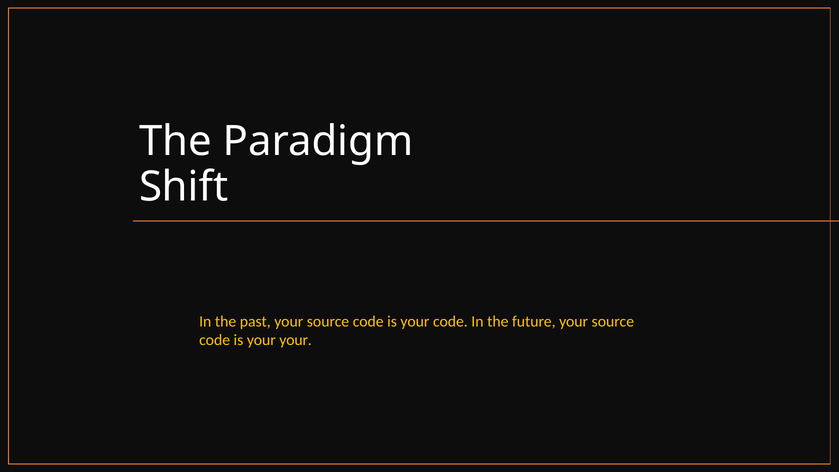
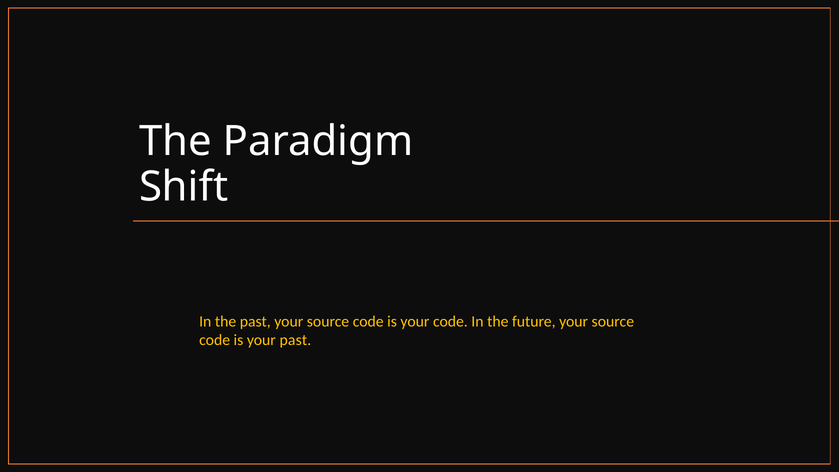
your your: your -> past (295, 340)
